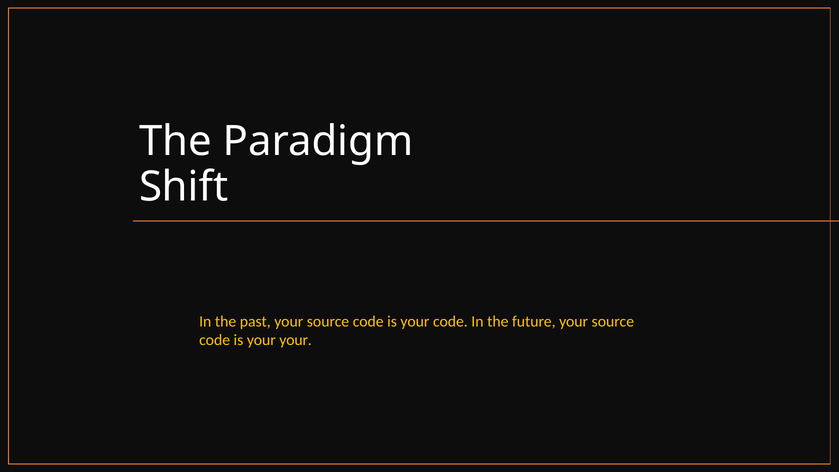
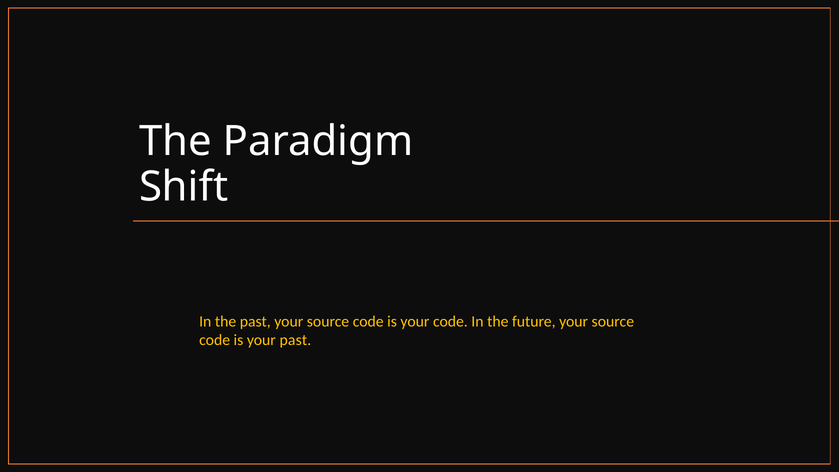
your your: your -> past (295, 340)
